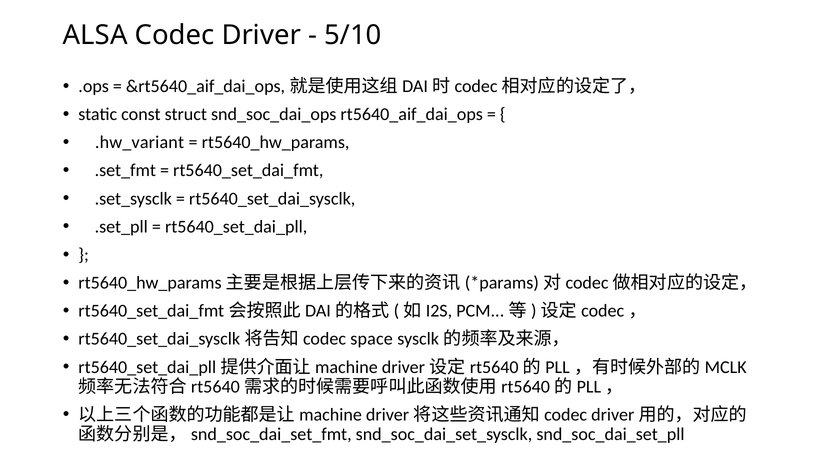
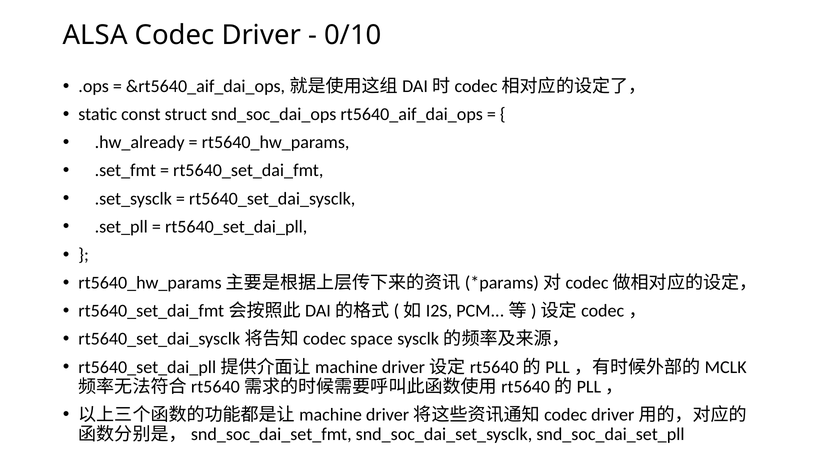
5/10: 5/10 -> 0/10 (353, 35)
.hw_variant: .hw_variant -> .hw_already (140, 142)
